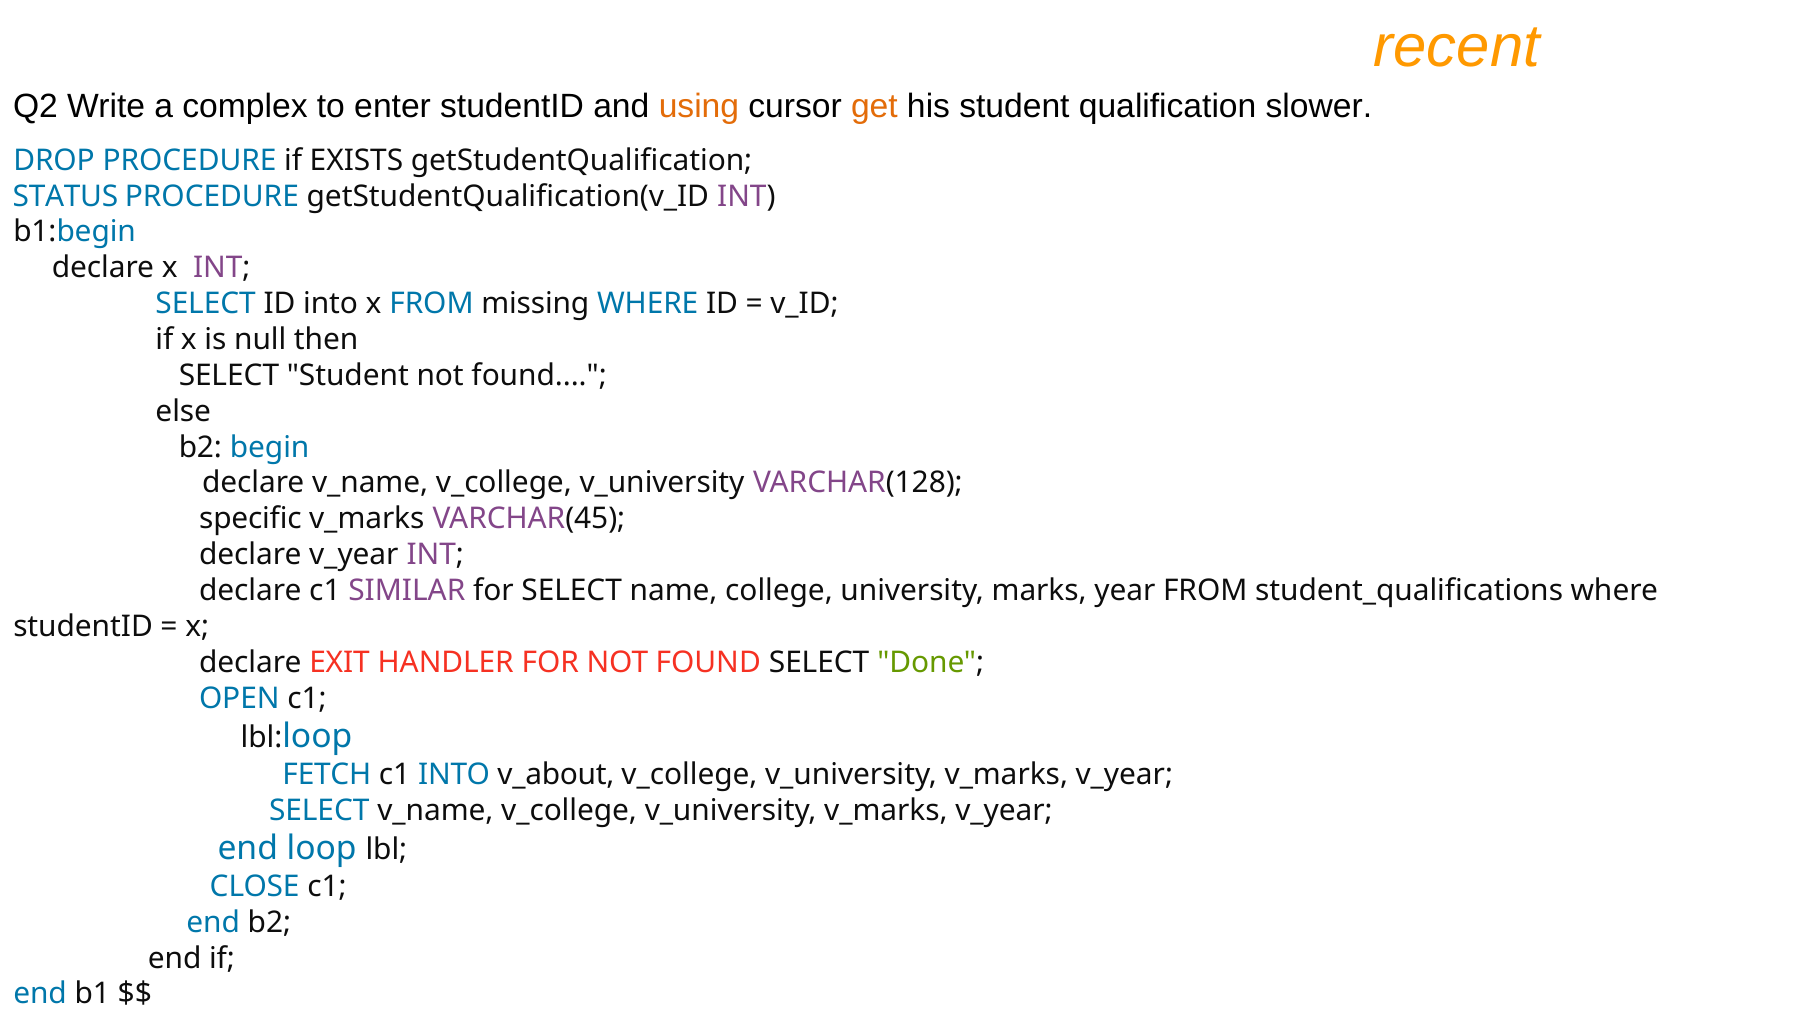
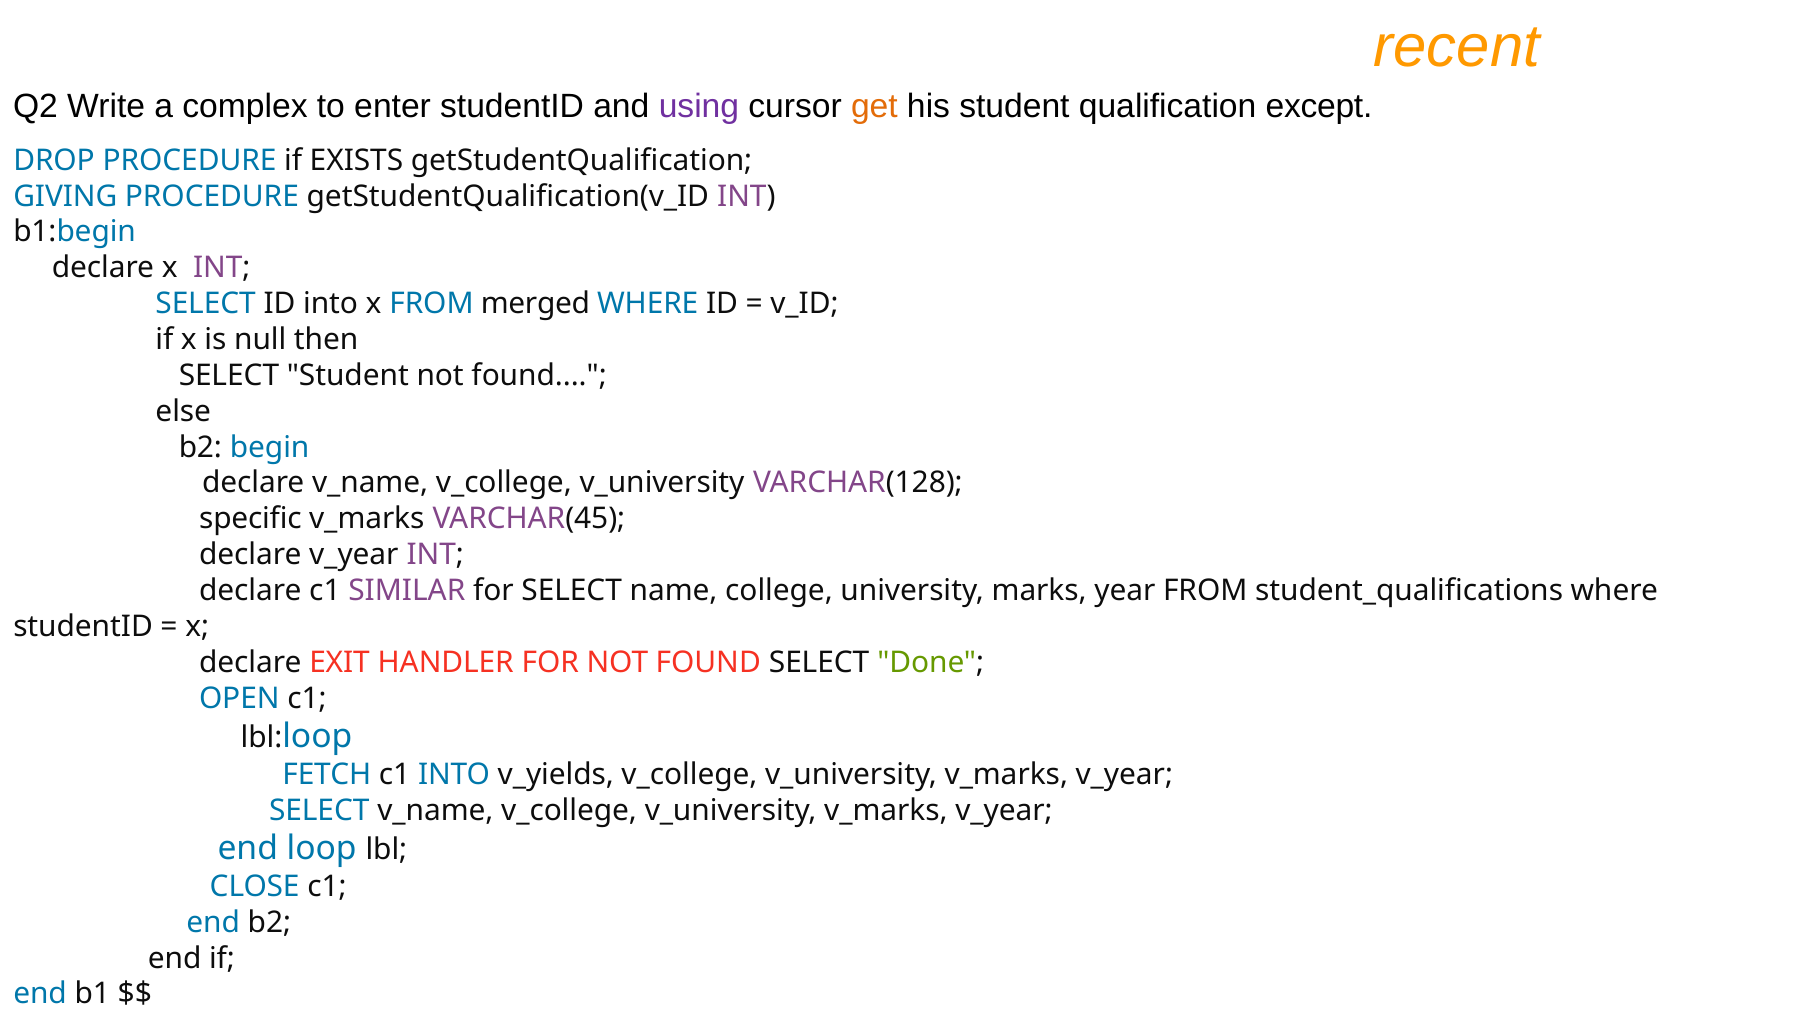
using colour: orange -> purple (699, 106)
slower: slower -> except (1319, 106)
STATUS: STATUS -> GIVING (65, 196)
missing: missing -> merged (535, 304)
v_about: v_about -> v_yields (556, 774)
